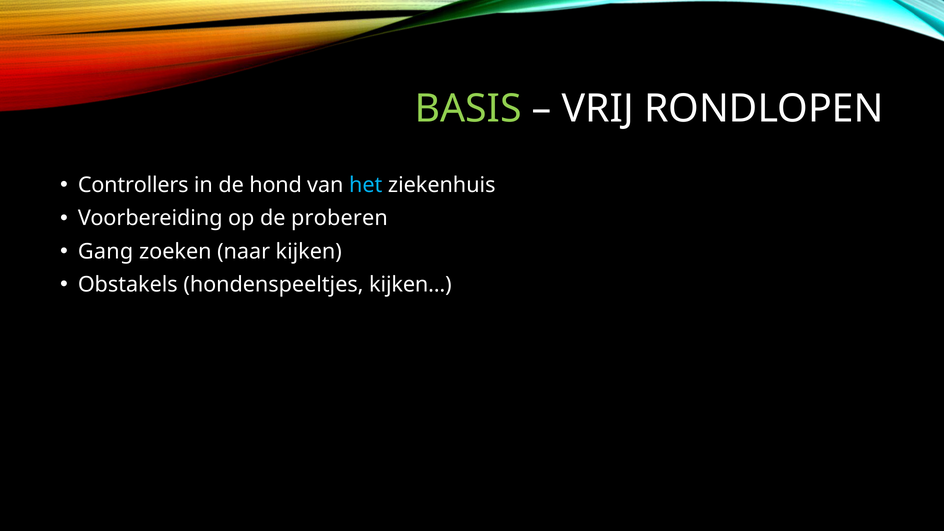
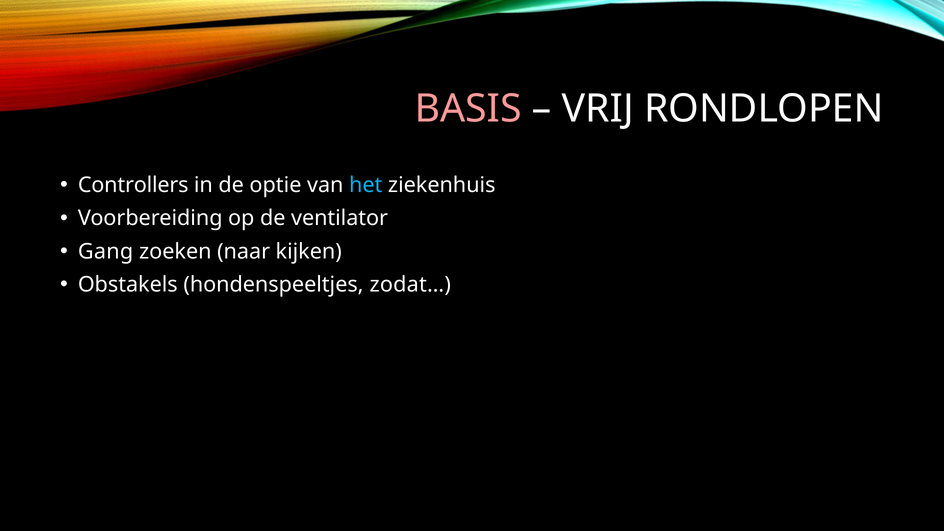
BASIS colour: light green -> pink (468, 109)
hond: hond -> optie (275, 185)
proberen: proberen -> ventilator (340, 218)
kijken…: kijken… -> zodat… (410, 285)
